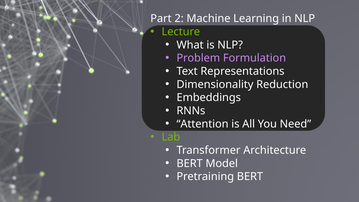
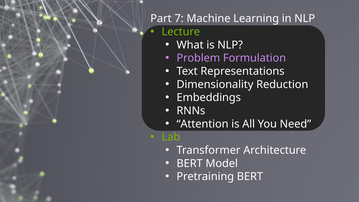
2: 2 -> 7 (179, 19)
